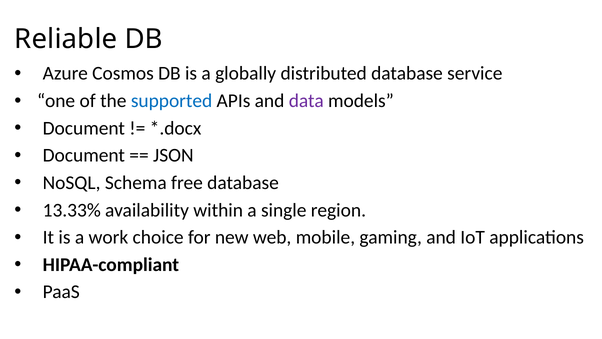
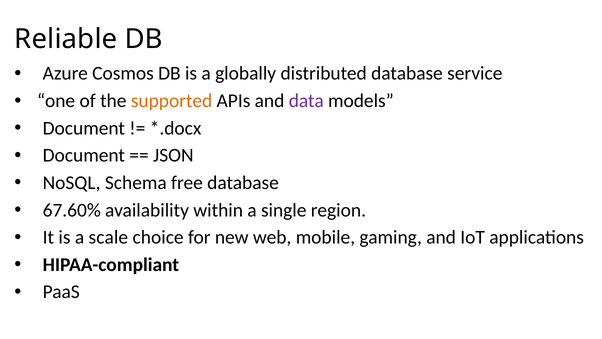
supported colour: blue -> orange (172, 101)
13.33%: 13.33% -> 67.60% (72, 210)
work: work -> scale (108, 237)
